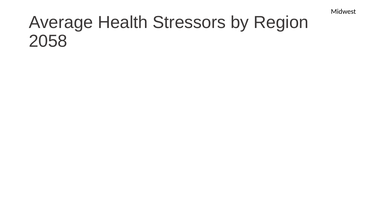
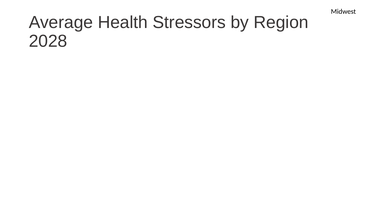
2058: 2058 -> 2028 (48, 41)
